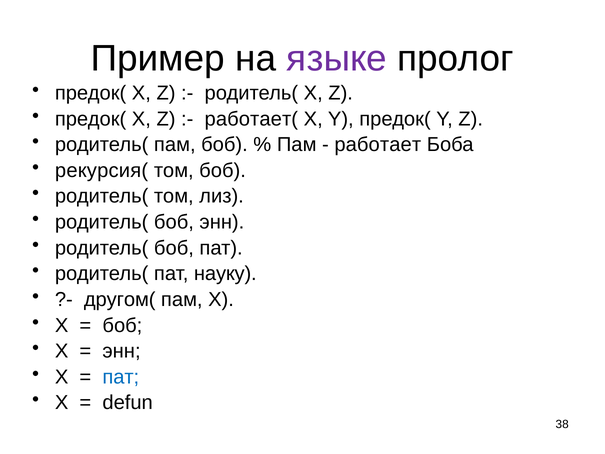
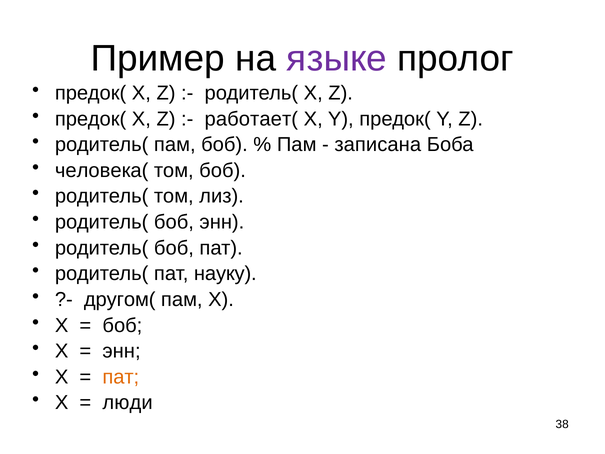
работает: работает -> записана (378, 145)
рекурсия(: рекурсия( -> человека( (102, 170)
пат colour: blue -> orange (121, 377)
defun: defun -> люди (128, 403)
